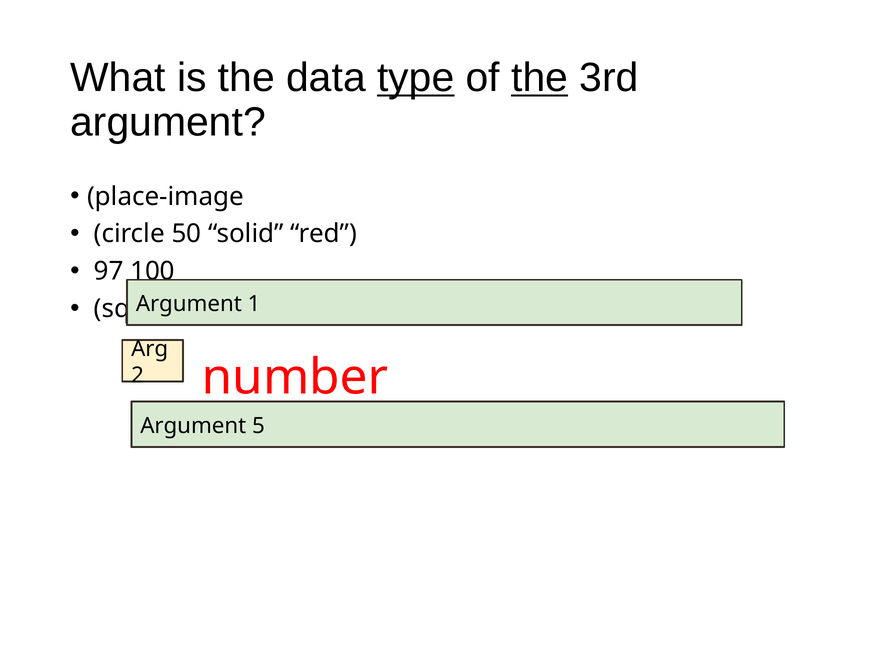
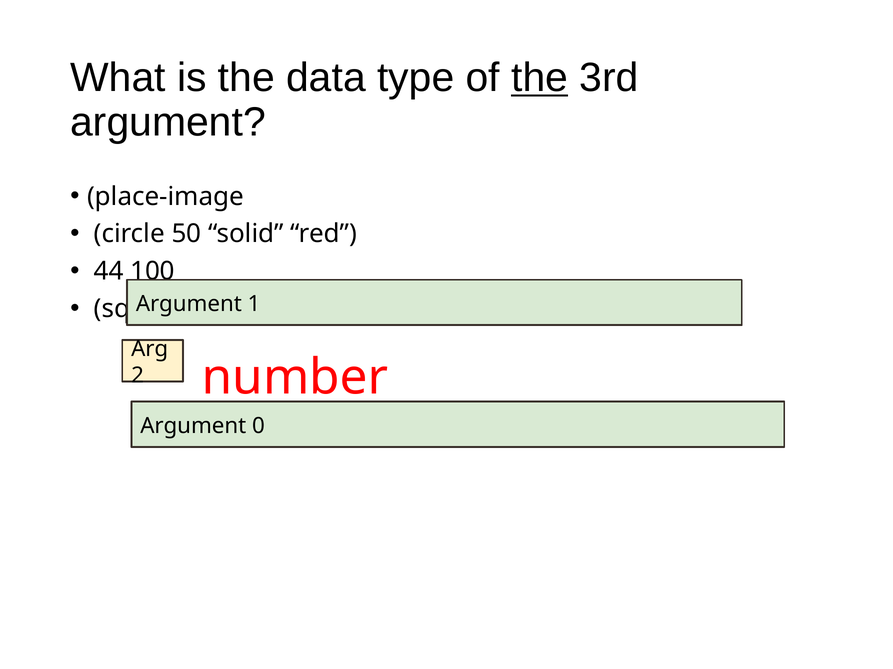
type underline: present -> none (416, 78)
97: 97 -> 44 (109, 272)
5: 5 -> 0 (258, 426)
